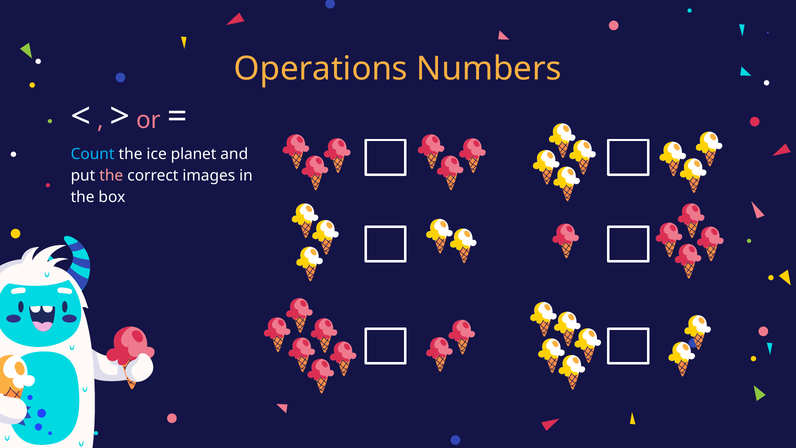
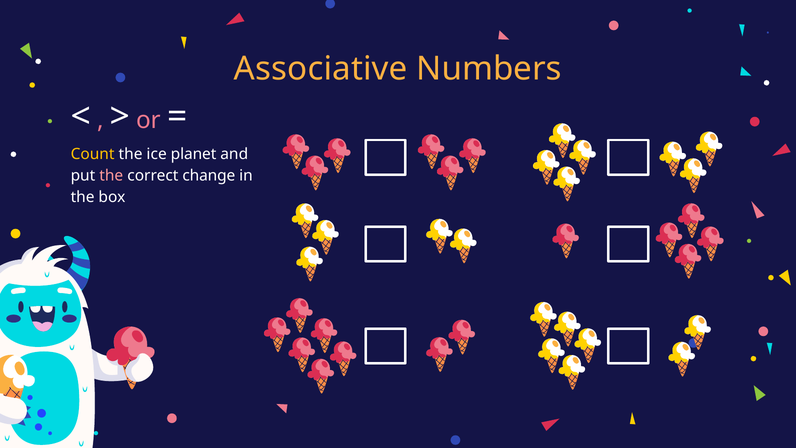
Operations: Operations -> Associative (321, 69)
Count colour: light blue -> yellow (93, 154)
images: images -> change (209, 176)
